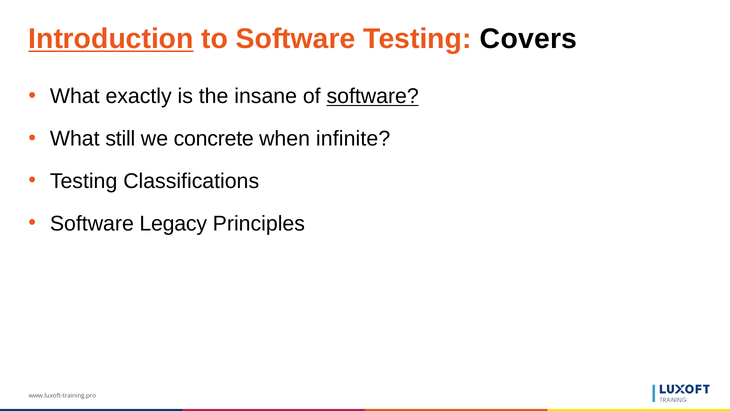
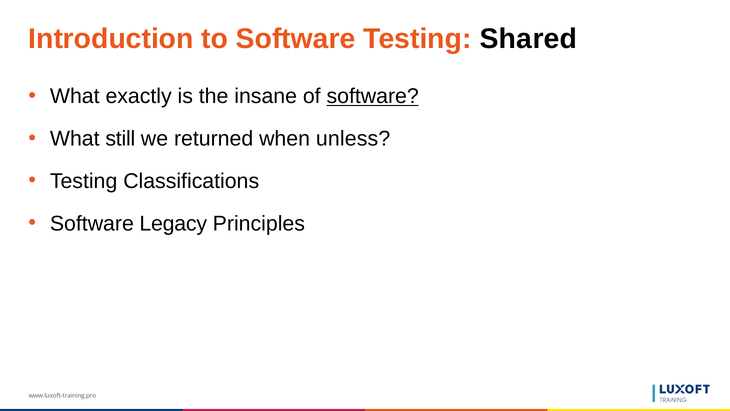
Introduction underline: present -> none (111, 39)
Covers: Covers -> Shared (528, 39)
concrete: concrete -> returned (214, 139)
infinite: infinite -> unless (353, 139)
